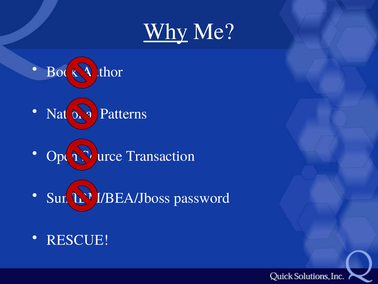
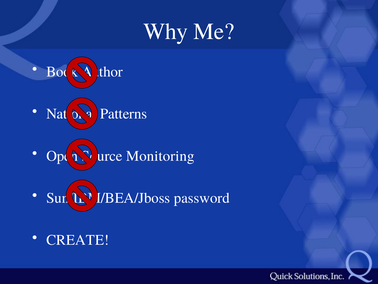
Why underline: present -> none (166, 32)
Transaction: Transaction -> Monitoring (160, 156)
RESCUE: RESCUE -> CREATE (78, 240)
